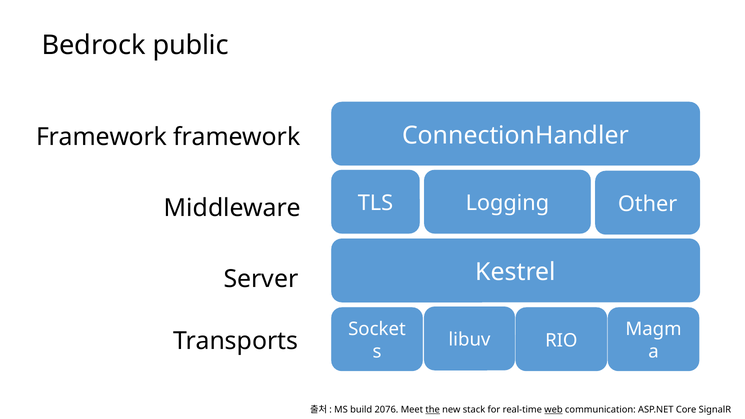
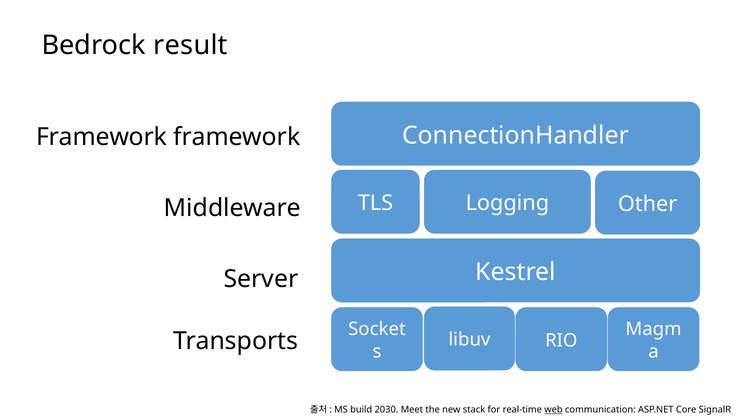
public: public -> result (191, 45)
2076: 2076 -> 2030 (386, 410)
the underline: present -> none (433, 410)
